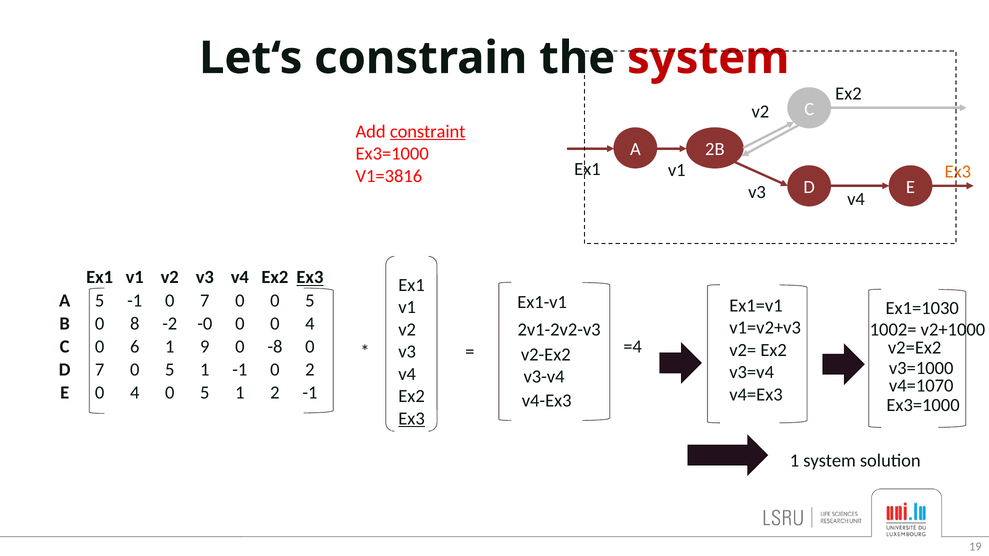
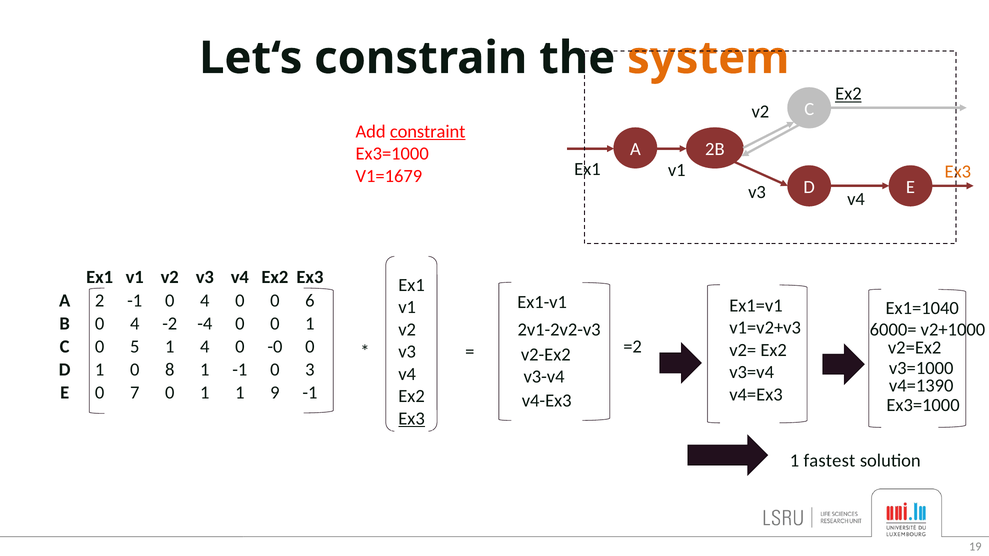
system colour: red -> orange (708, 58)
Ex2 underline: none -> present (848, 94)
V1=3816: V1=3816 -> V1=1679 (389, 176)
Ex3 underline: present -> none (310, 278)
A 5: 5 -> 2 (100, 301)
-1 0 7: 7 -> 4 (205, 301)
0 0 5: 5 -> 6 (310, 301)
Ex1=1030: Ex1=1030 -> Ex1=1040 (922, 308)
B 0 8: 8 -> 4 (135, 324)
-0: -0 -> -4 (205, 324)
0 0 4: 4 -> 1 (310, 324)
1002=: 1002= -> 6000= (893, 330)
6: 6 -> 5 (135, 347)
1 9: 9 -> 4 (205, 347)
-8: -8 -> -0 (275, 347)
=4: =4 -> =2 (633, 347)
D 7: 7 -> 1 (100, 370)
5: 5 -> 8 (170, 370)
0 2: 2 -> 3 (310, 370)
v4=1070: v4=1070 -> v4=1390 (921, 386)
E 0 4: 4 -> 7 (135, 393)
5: 5 -> 1 (205, 393)
1 2: 2 -> 9 (275, 393)
1 system: system -> fastest (829, 461)
